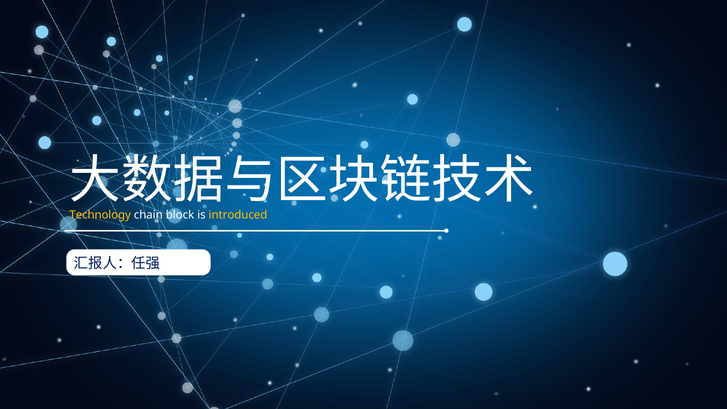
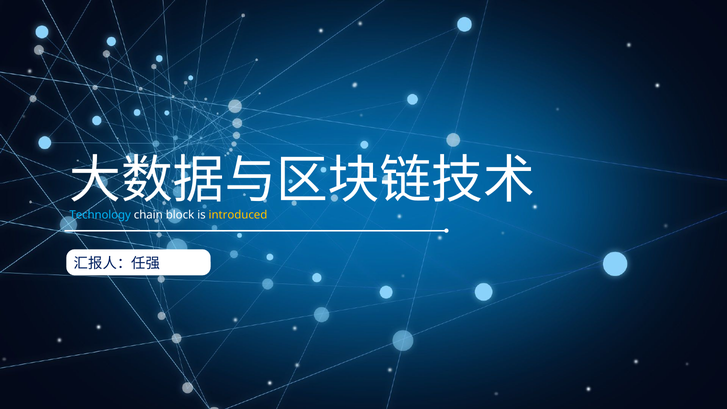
Technology colour: yellow -> light blue (100, 215)
